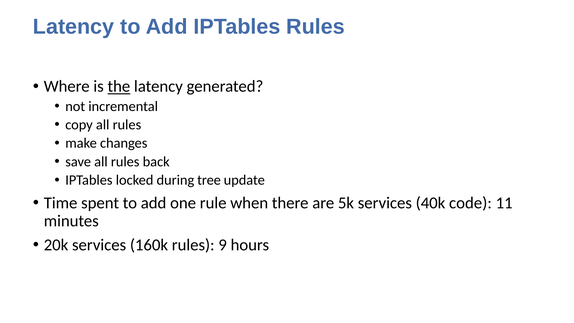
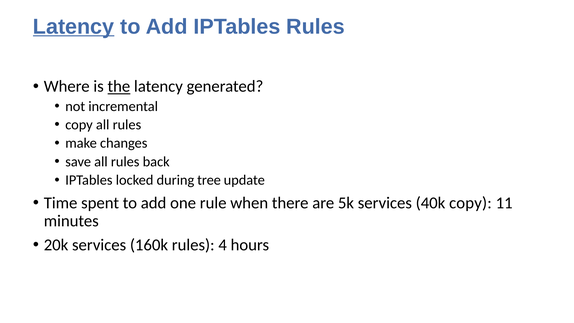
Latency underline: none -> present (74, 27)
40k code: code -> copy (470, 203)
9: 9 -> 4 (223, 245)
